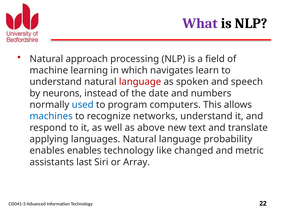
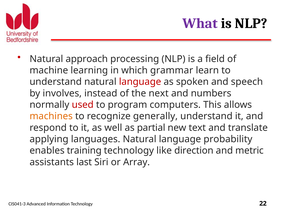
navigates: navigates -> grammar (172, 70)
neurons: neurons -> involves (62, 93)
date: date -> next (159, 93)
used colour: blue -> red (83, 105)
machines colour: blue -> orange (51, 116)
networks: networks -> generally (155, 116)
above: above -> partial (151, 128)
enables enables: enables -> training (84, 151)
changed: changed -> direction (194, 151)
